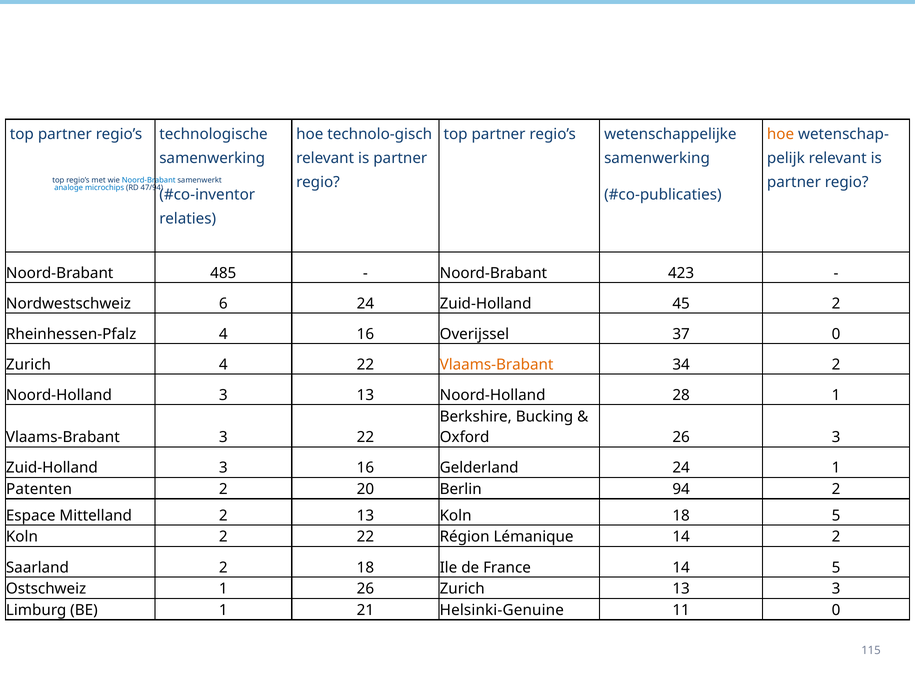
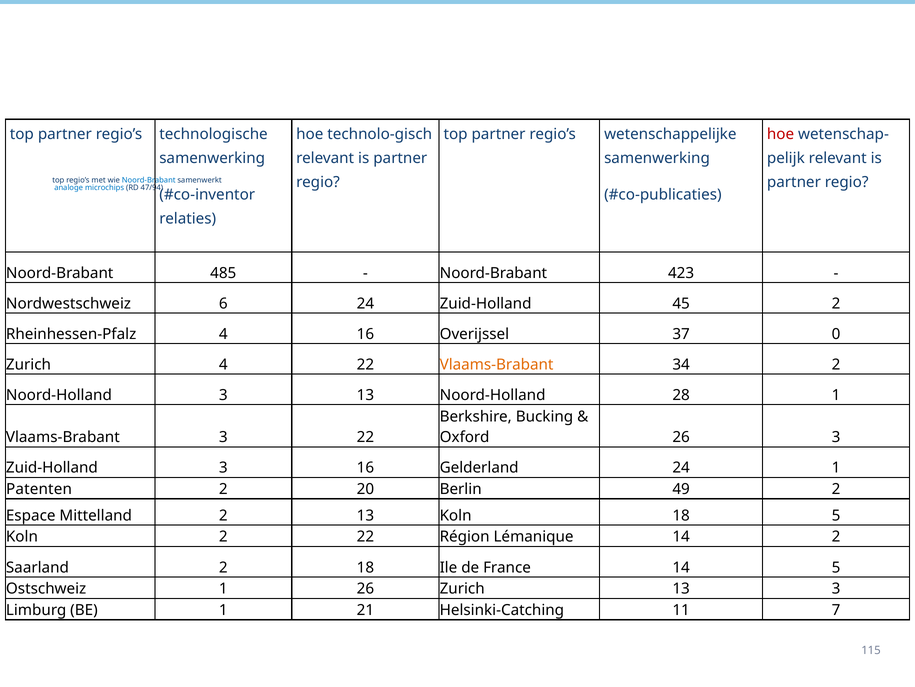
hoe colour: orange -> red (781, 134)
94: 94 -> 49 (681, 489)
Helsinki-Genuine: Helsinki-Genuine -> Helsinki-Catching (502, 610)
11 0: 0 -> 7 (836, 610)
